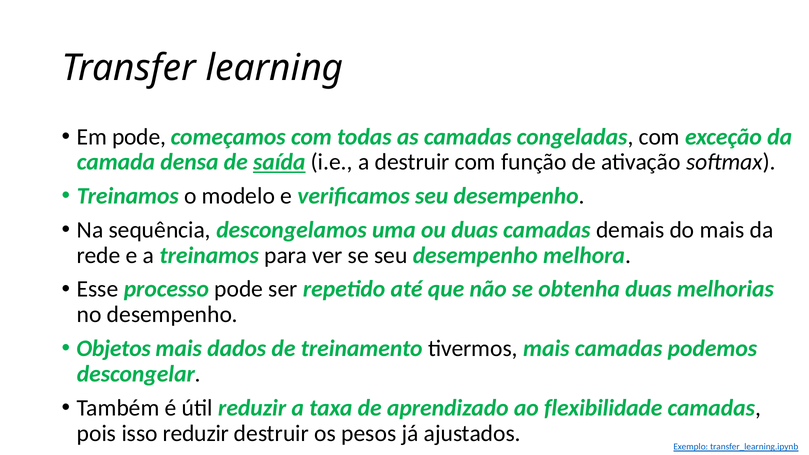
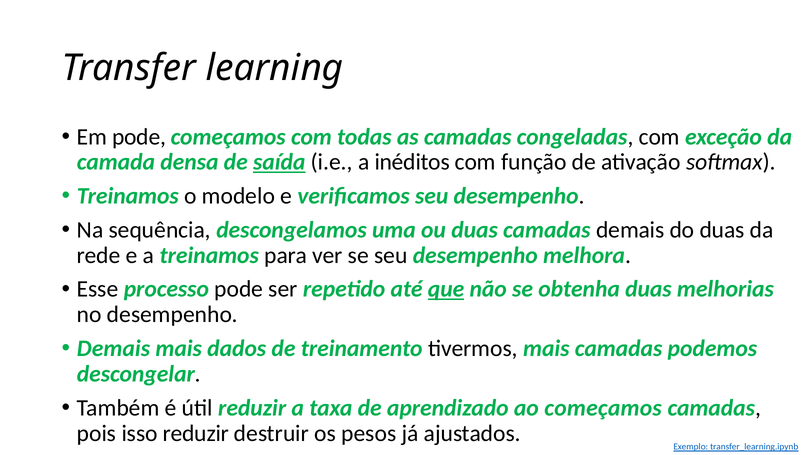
a destruir: destruir -> inéditos (412, 162)
do mais: mais -> duas (722, 230)
que underline: none -> present (446, 289)
Objetos: Objetos -> Demais (113, 349)
ao flexibilidade: flexibilidade -> começamos (603, 408)
